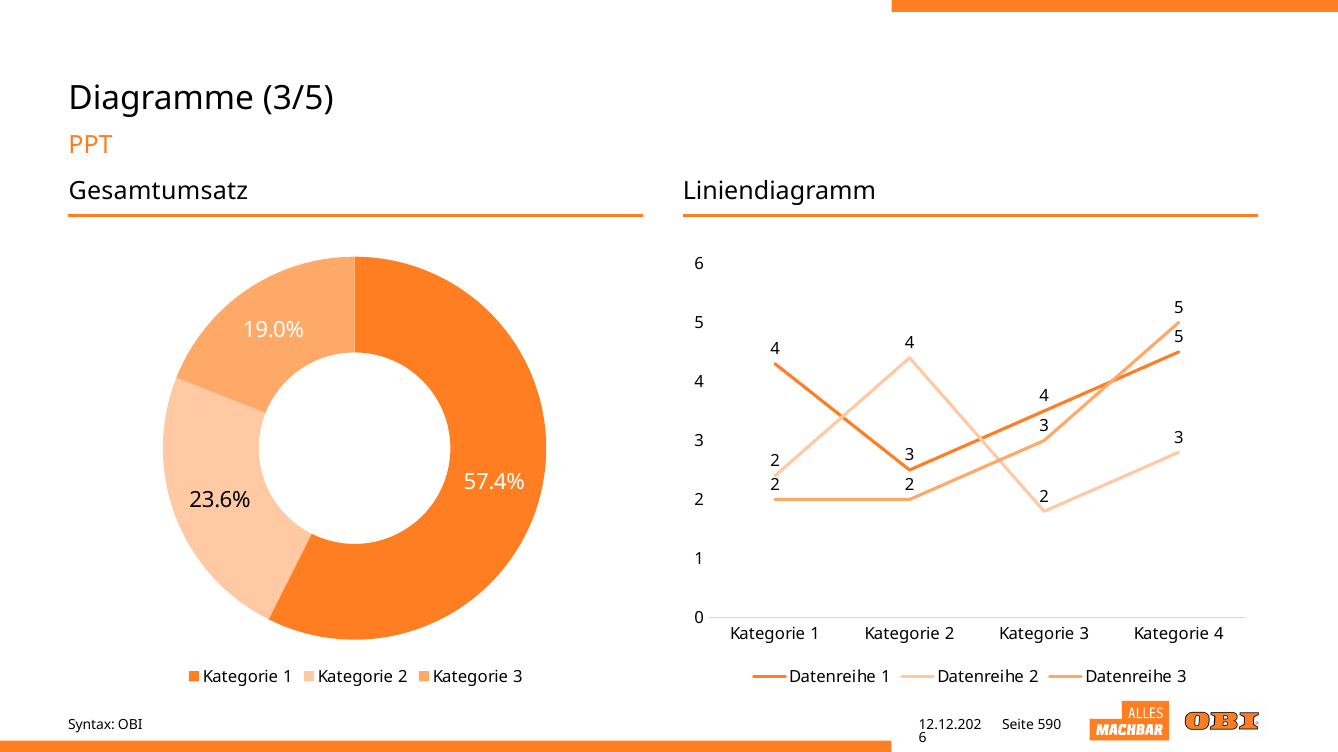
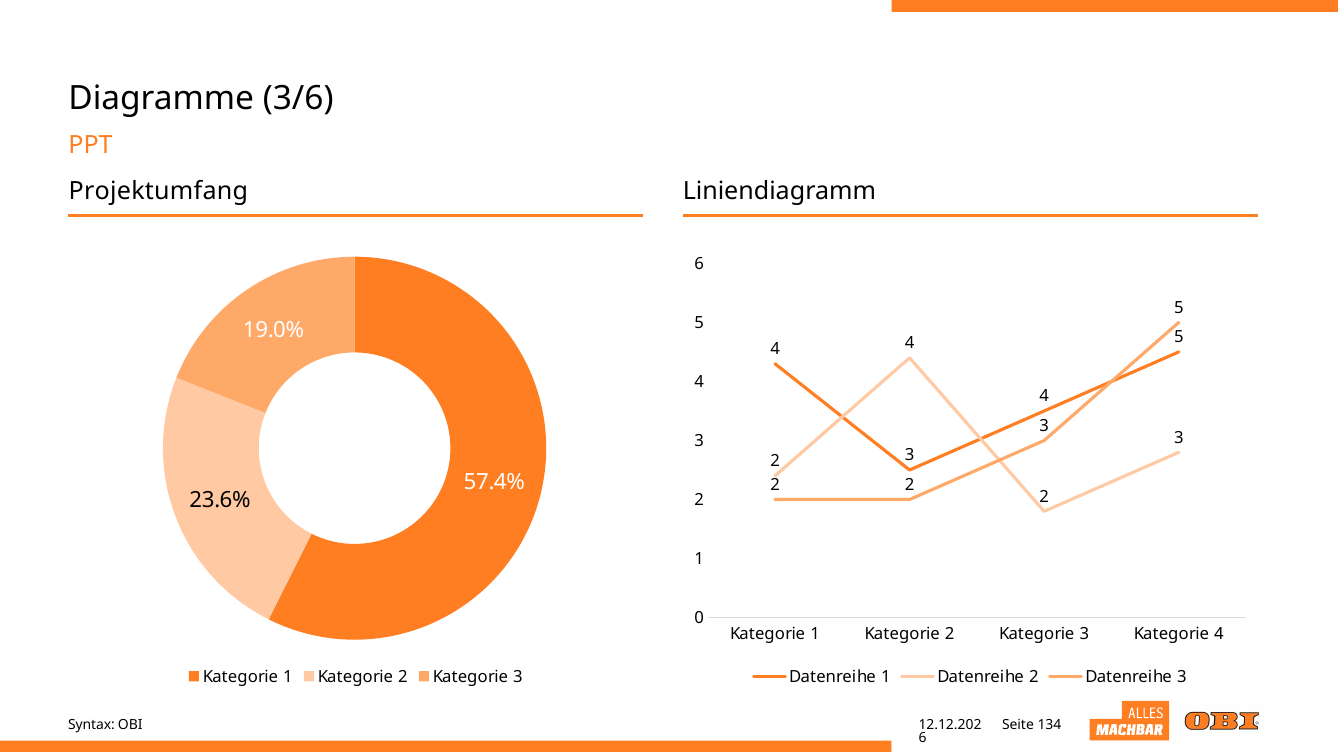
3/5: 3/5 -> 3/6 (298, 98)
Gesamtumsatz: Gesamtumsatz -> Projektumfang (158, 192)
590: 590 -> 134 (1049, 725)
